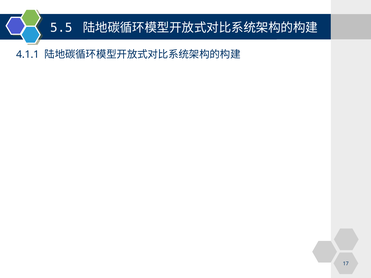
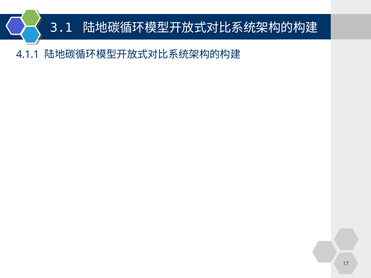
5.5: 5.5 -> 3.1 (61, 28)
